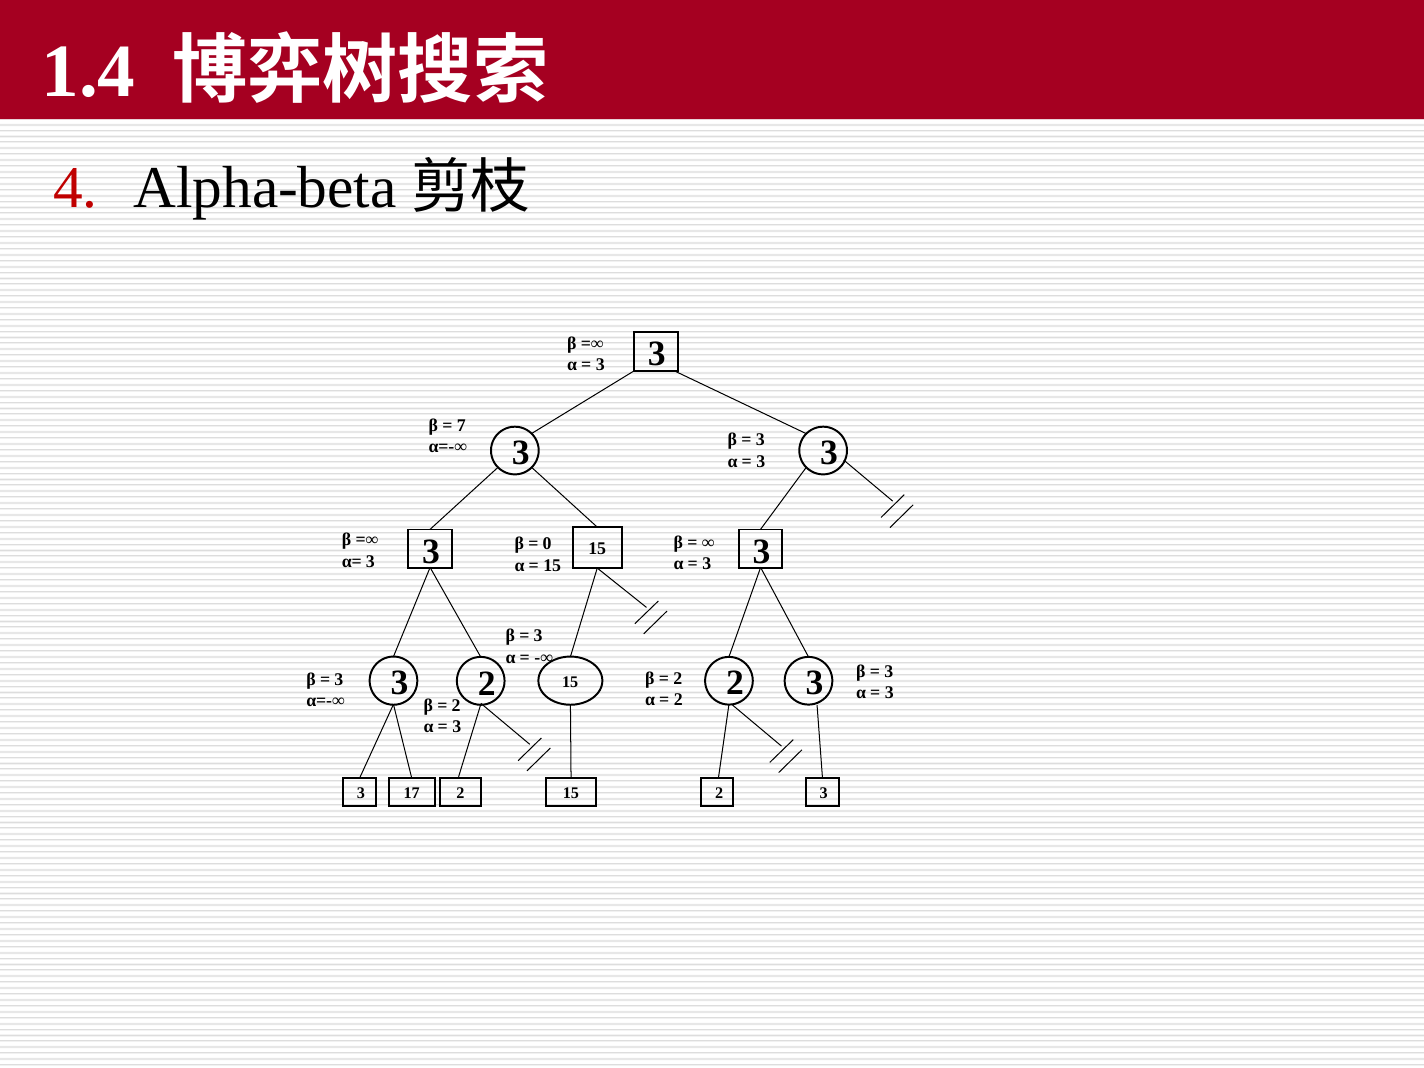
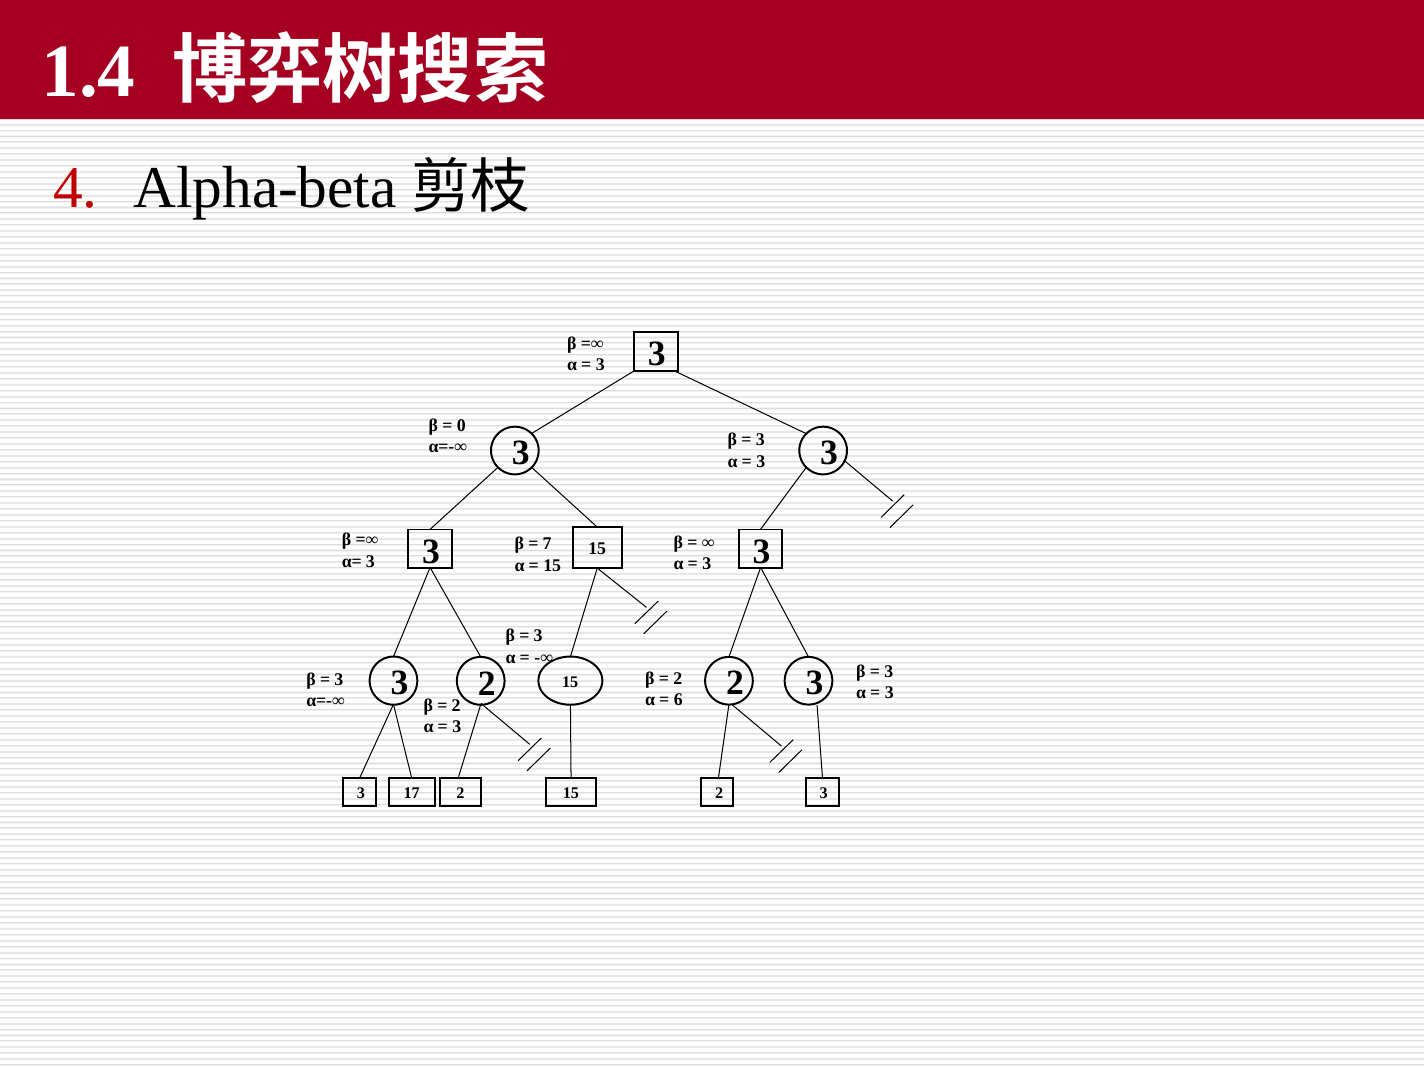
7: 7 -> 0 (461, 426)
0: 0 -> 7 (547, 544)
2: 2 -> 6 (678, 700)
